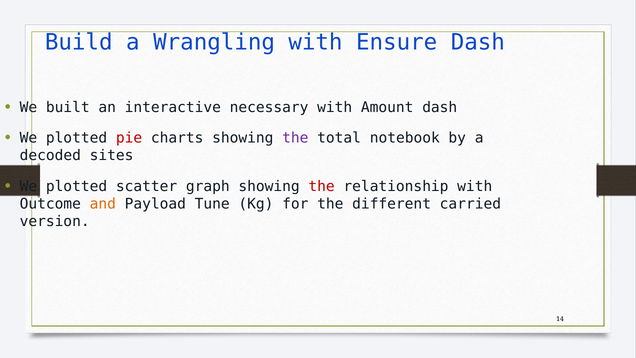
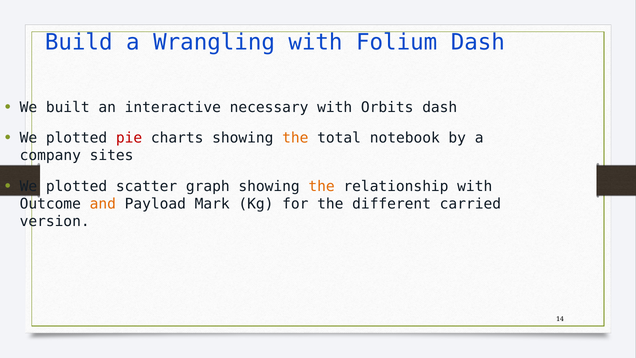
Ensure: Ensure -> Folium (397, 42)
Amount: Amount -> Orbits (387, 107)
the colour: purple -> orange (295, 138)
decoded: decoded -> company (50, 156)
the colour: red -> orange (322, 186)
Tune: Tune -> Mark (212, 204)
